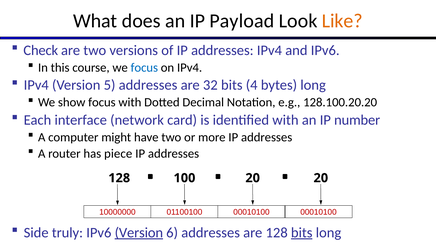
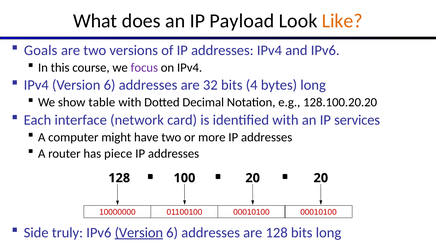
Check: Check -> Goals (41, 50)
focus colour: blue -> purple (144, 68)
IPv4 Version 5: 5 -> 6 (110, 85)
show focus: focus -> table (102, 102)
number: number -> services (357, 120)
bits underline: present -> none (302, 233)
